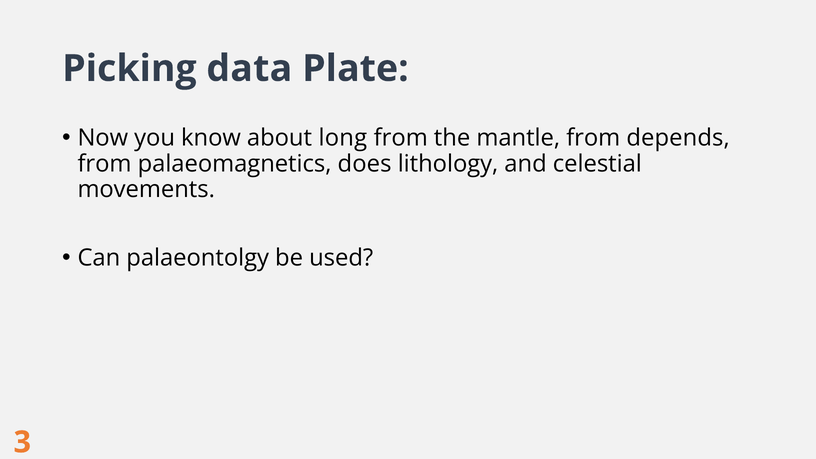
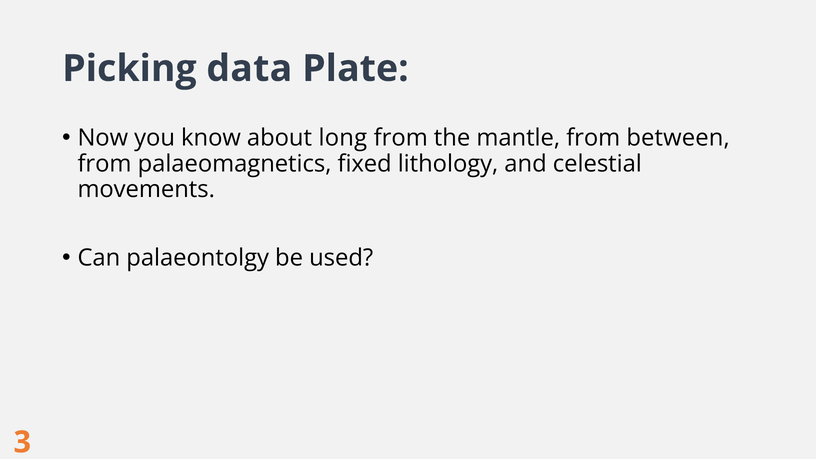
depends: depends -> between (678, 138)
does: does -> fixed (365, 164)
